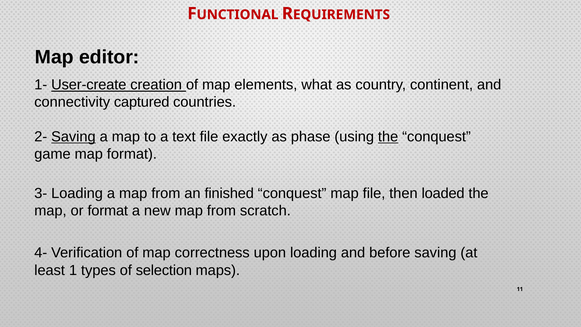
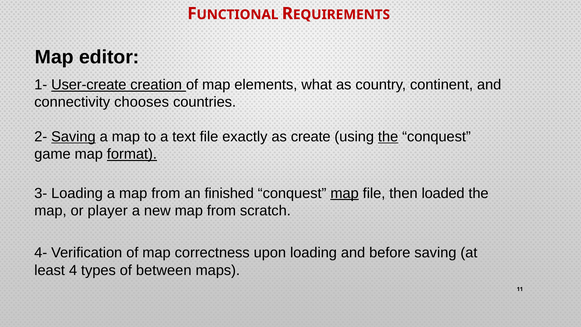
captured: captured -> chooses (142, 102)
phase: phase -> create (311, 137)
format underline: none -> present (132, 154)
map underline: none -> present (345, 193)
or format: format -> player (108, 211)
1: 1 -> 4 (73, 270)
selection: selection -> between (164, 270)
